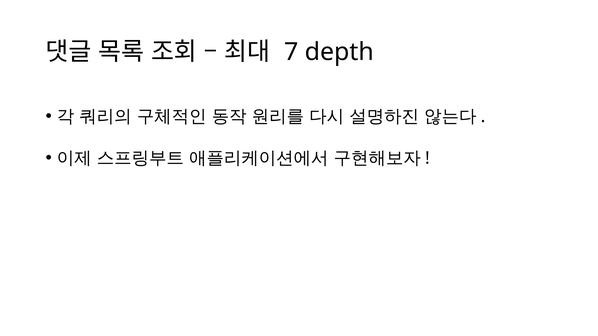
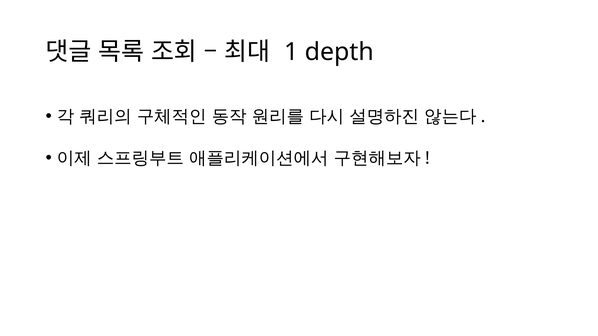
7: 7 -> 1 (291, 52)
